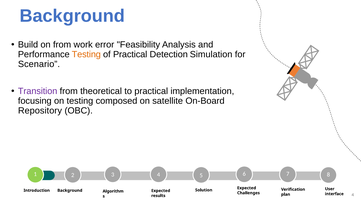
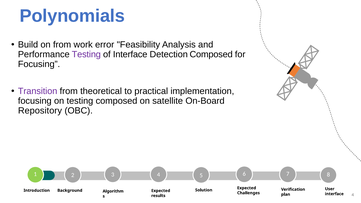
Background: Background -> Polynomials (72, 16)
Testing colour: orange -> purple (86, 55)
of Practical: Practical -> Interface (130, 55)
Detection Simulation: Simulation -> Composed (211, 55)
Scenario: Scenario -> Focusing (39, 64)
